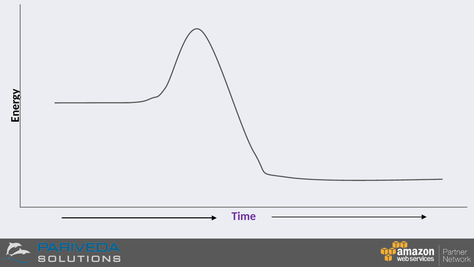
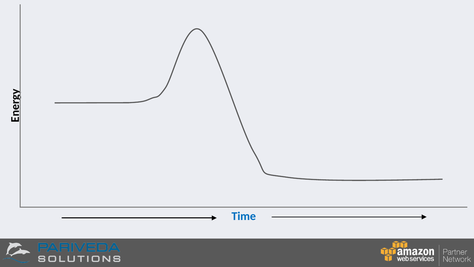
Time colour: purple -> blue (244, 216)
